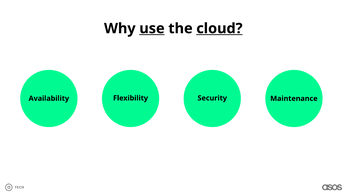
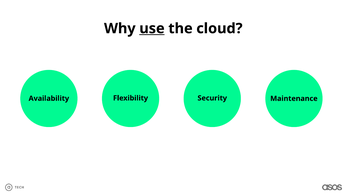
cloud underline: present -> none (219, 29)
